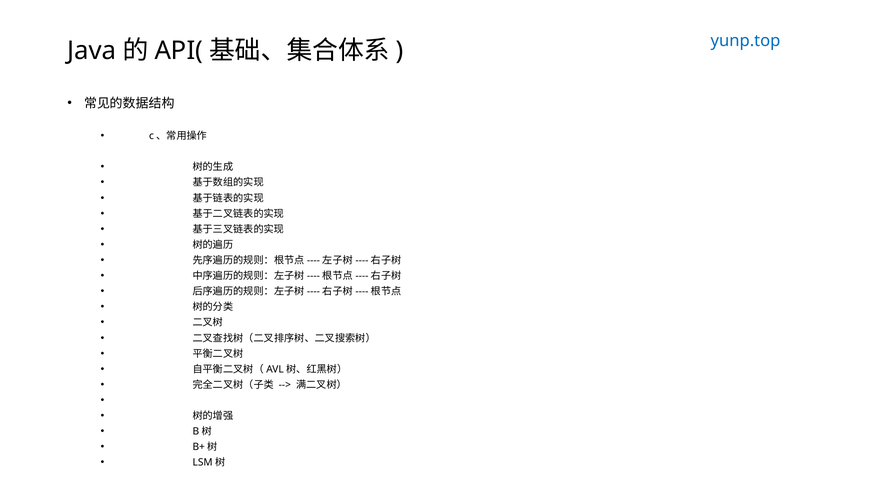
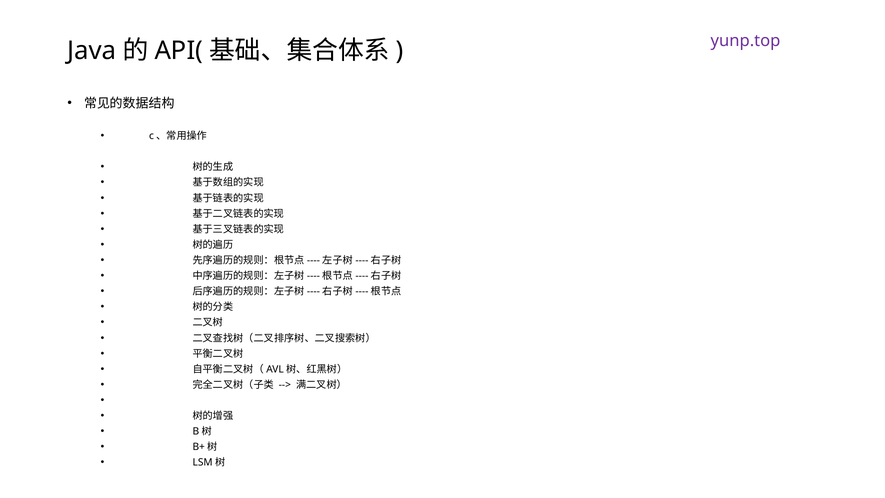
yunp.top colour: blue -> purple (746, 41)
